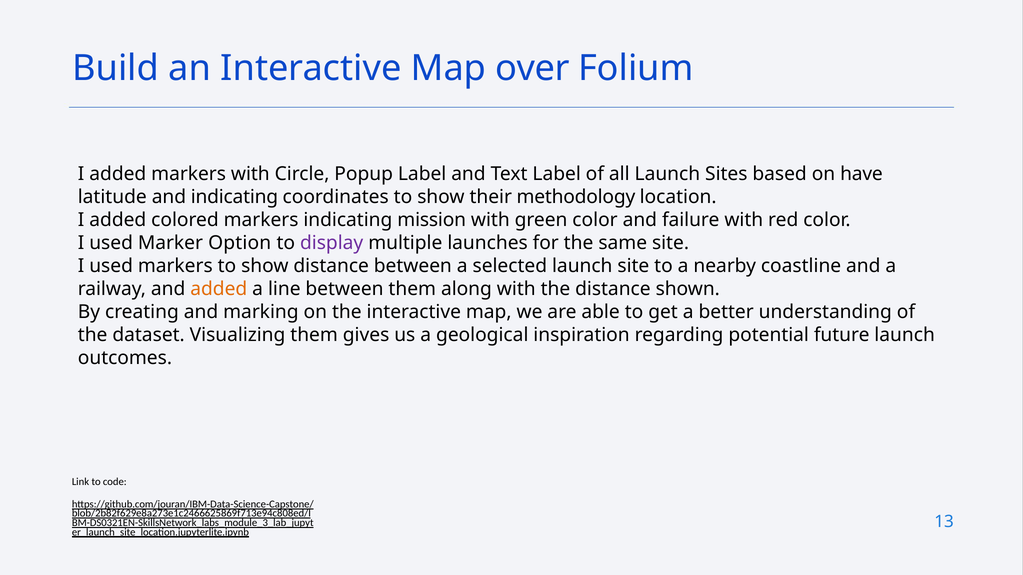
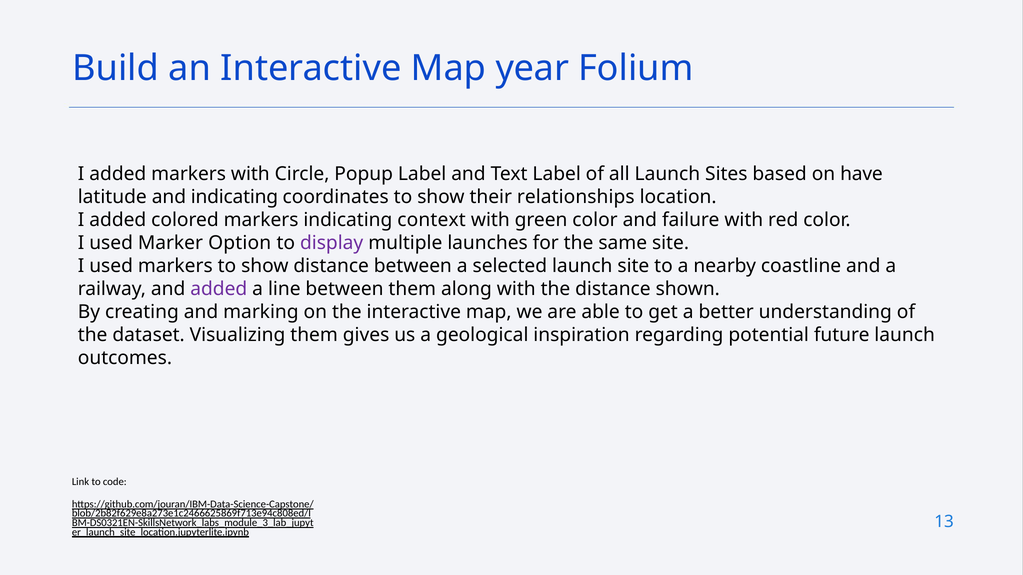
over: over -> year (532, 68)
methodology: methodology -> relationships (576, 197)
mission: mission -> context (432, 220)
added colour: orange -> purple (219, 289)
